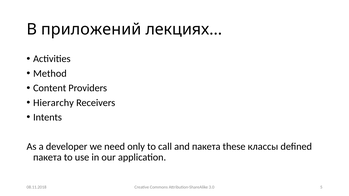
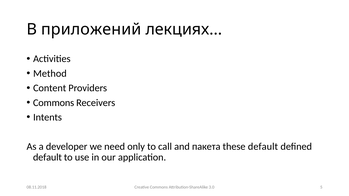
Hierarchy: Hierarchy -> Commons (54, 103)
these классы: классы -> default (263, 147)
пакета: пакета -> default (47, 158)
